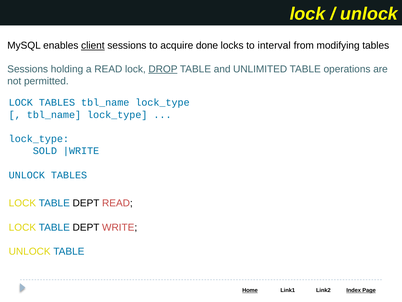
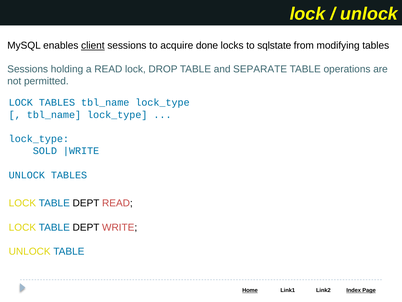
interval: interval -> sqlstate (274, 46)
DROP underline: present -> none (163, 69)
UNLIMITED: UNLIMITED -> SEPARATE (260, 69)
